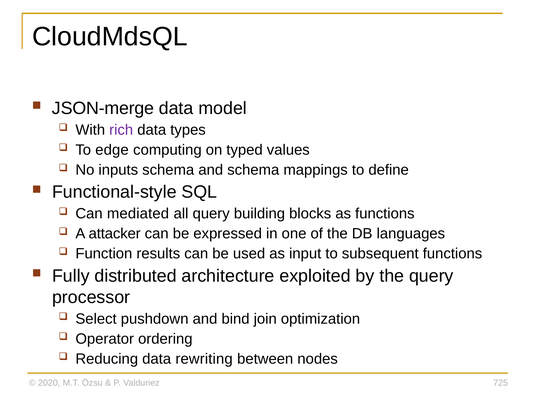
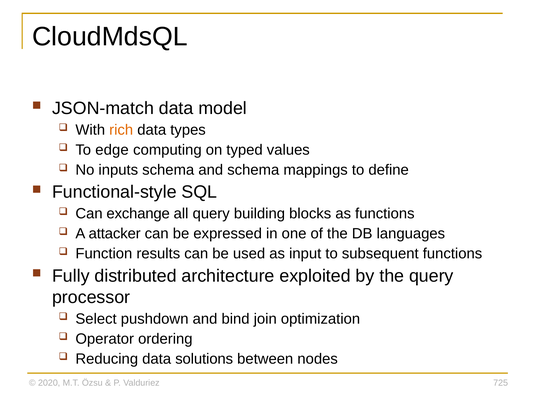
JSON-merge: JSON-merge -> JSON-match (103, 108)
rich colour: purple -> orange (121, 130)
mediated: mediated -> exchange (138, 213)
rewriting: rewriting -> solutions (204, 358)
